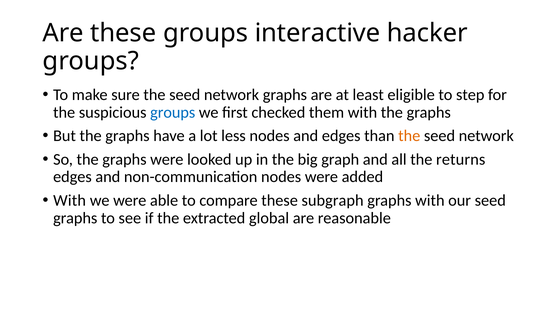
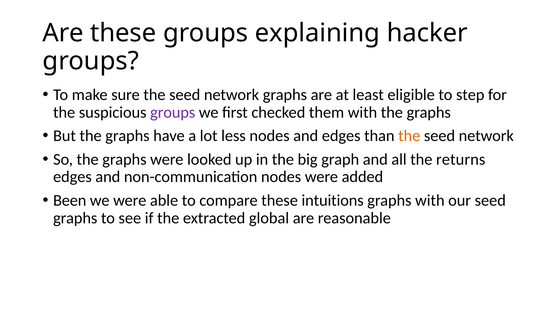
interactive: interactive -> explaining (317, 33)
groups colour: blue -> purple (173, 112)
With: With -> Been (70, 200)
subgraph: subgraph -> intuitions (333, 200)
